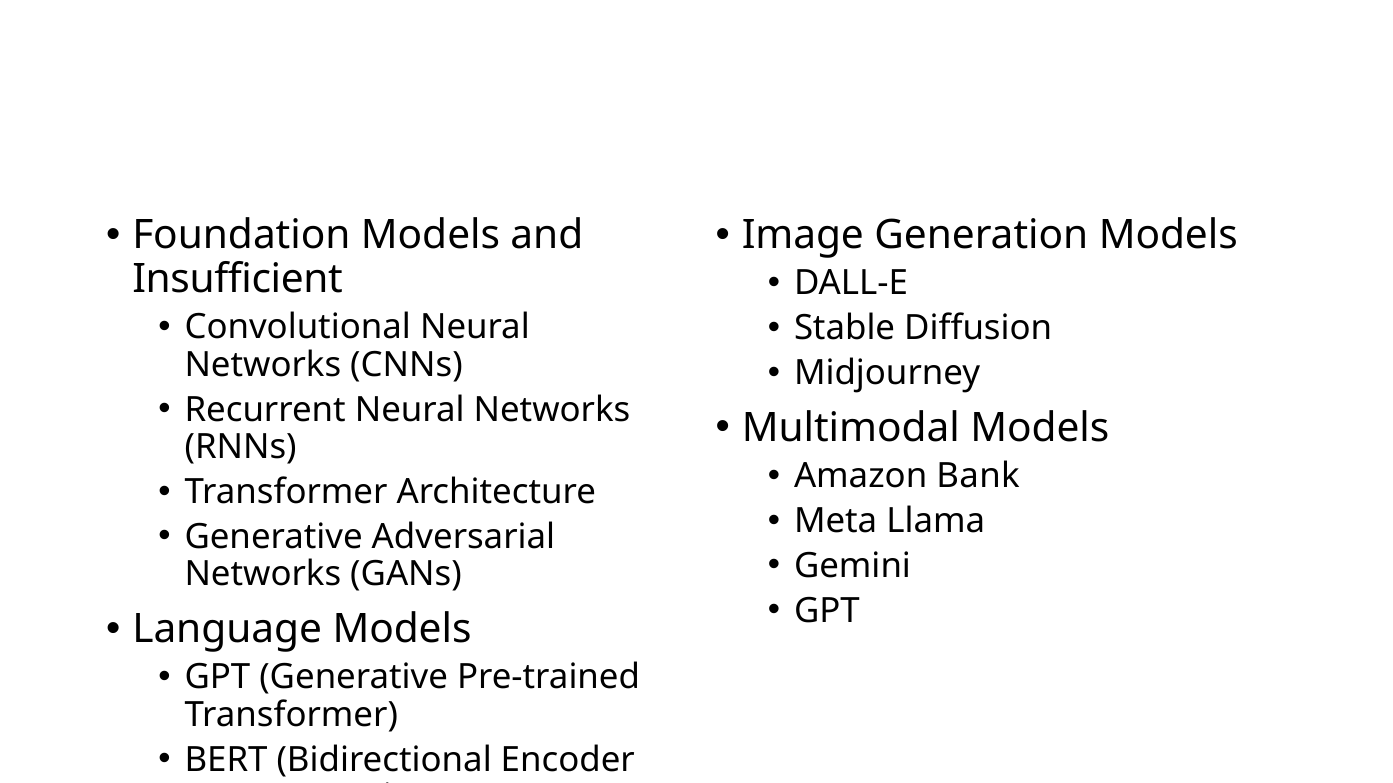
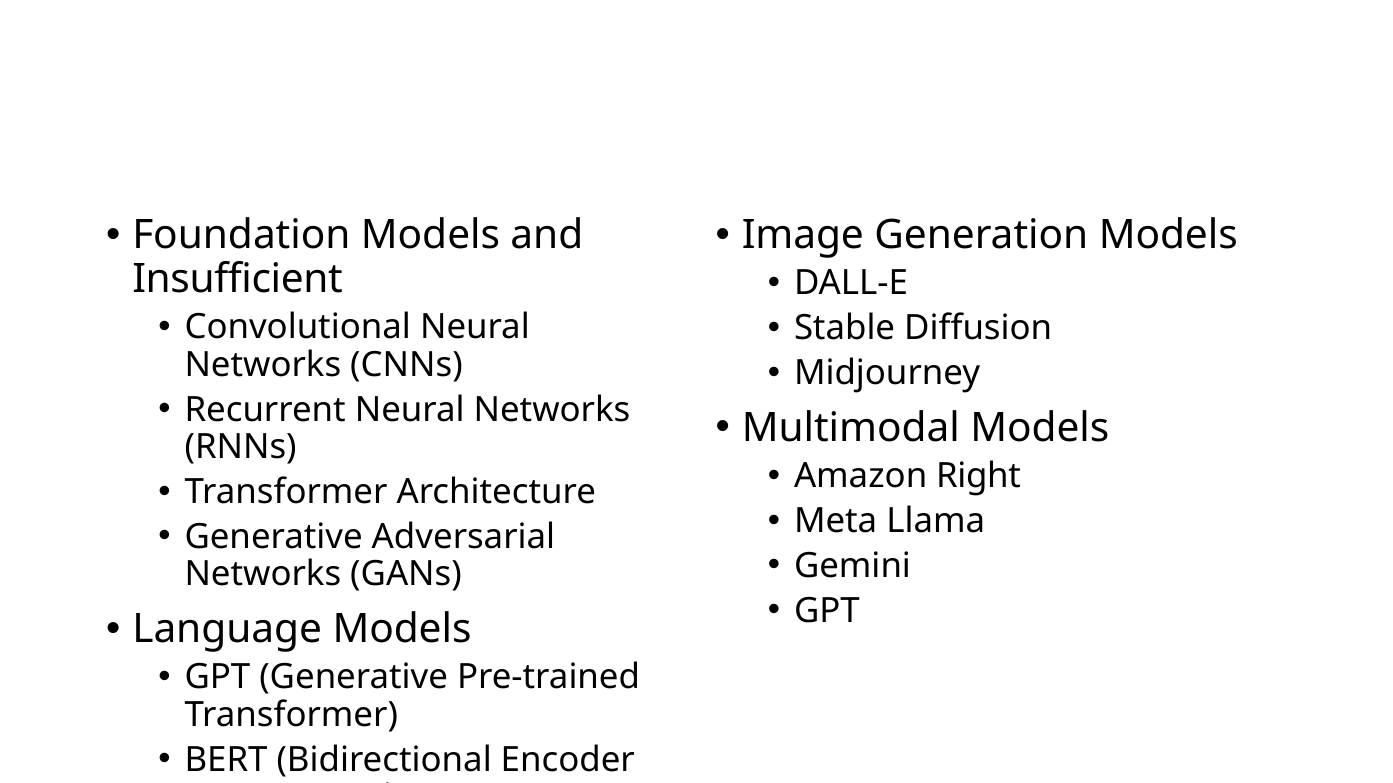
Bank: Bank -> Right (979, 476)
